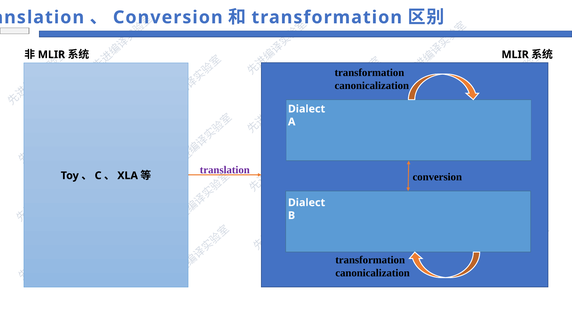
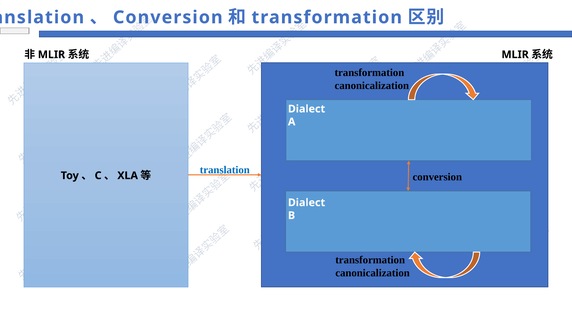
translation colour: purple -> blue (225, 170)
